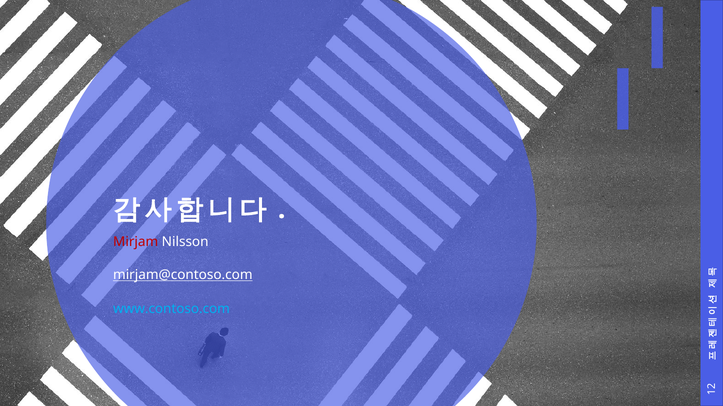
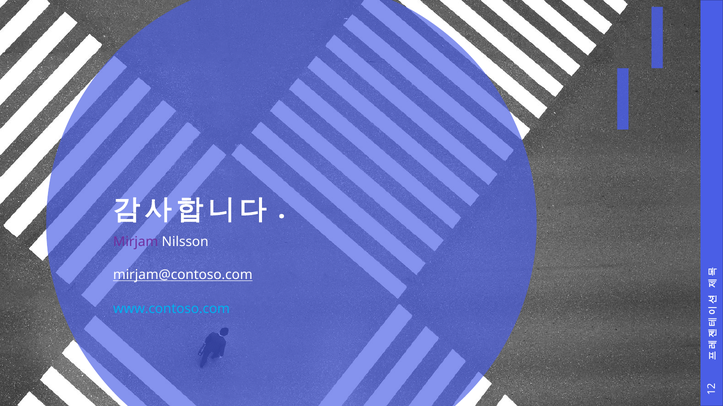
Mirjam colour: red -> purple (136, 242)
